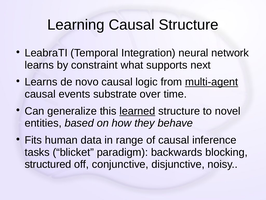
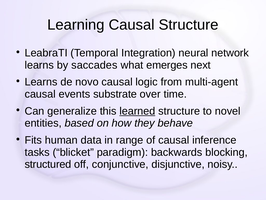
constraint: constraint -> saccades (94, 65)
supports: supports -> emerges (167, 65)
multi-agent underline: present -> none (212, 82)
